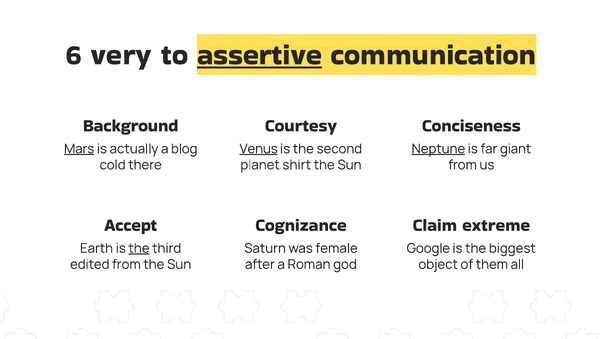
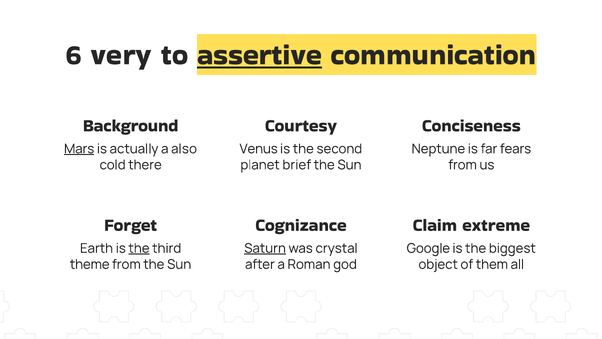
blog: blog -> also (184, 149)
Venus underline: present -> none (259, 149)
Neptune underline: present -> none (438, 149)
giant: giant -> fears (516, 149)
shirt: shirt -> brief (297, 165)
Accept: Accept -> Forget (131, 225)
Saturn underline: none -> present (265, 248)
female: female -> crystal (337, 248)
edited: edited -> theme (90, 264)
